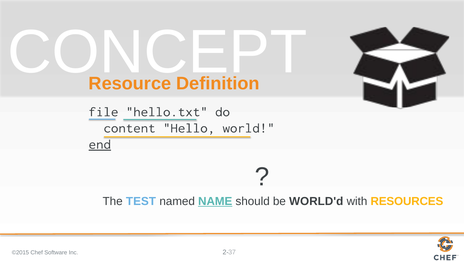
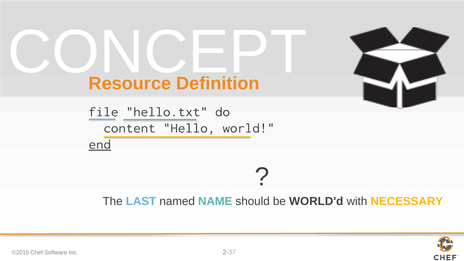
TEST: TEST -> LAST (141, 201)
NAME underline: present -> none (215, 201)
RESOURCES: RESOURCES -> NECESSARY (407, 201)
